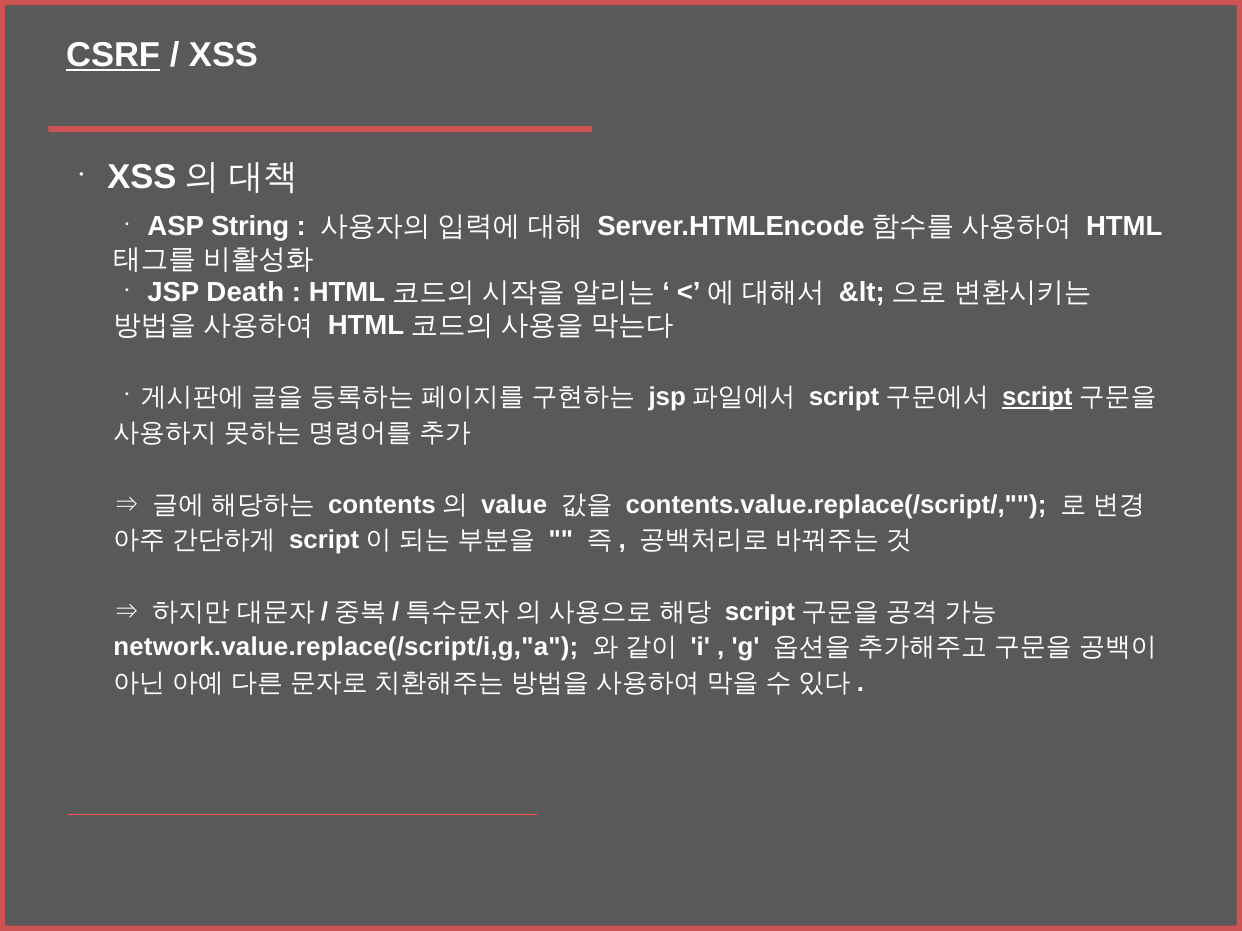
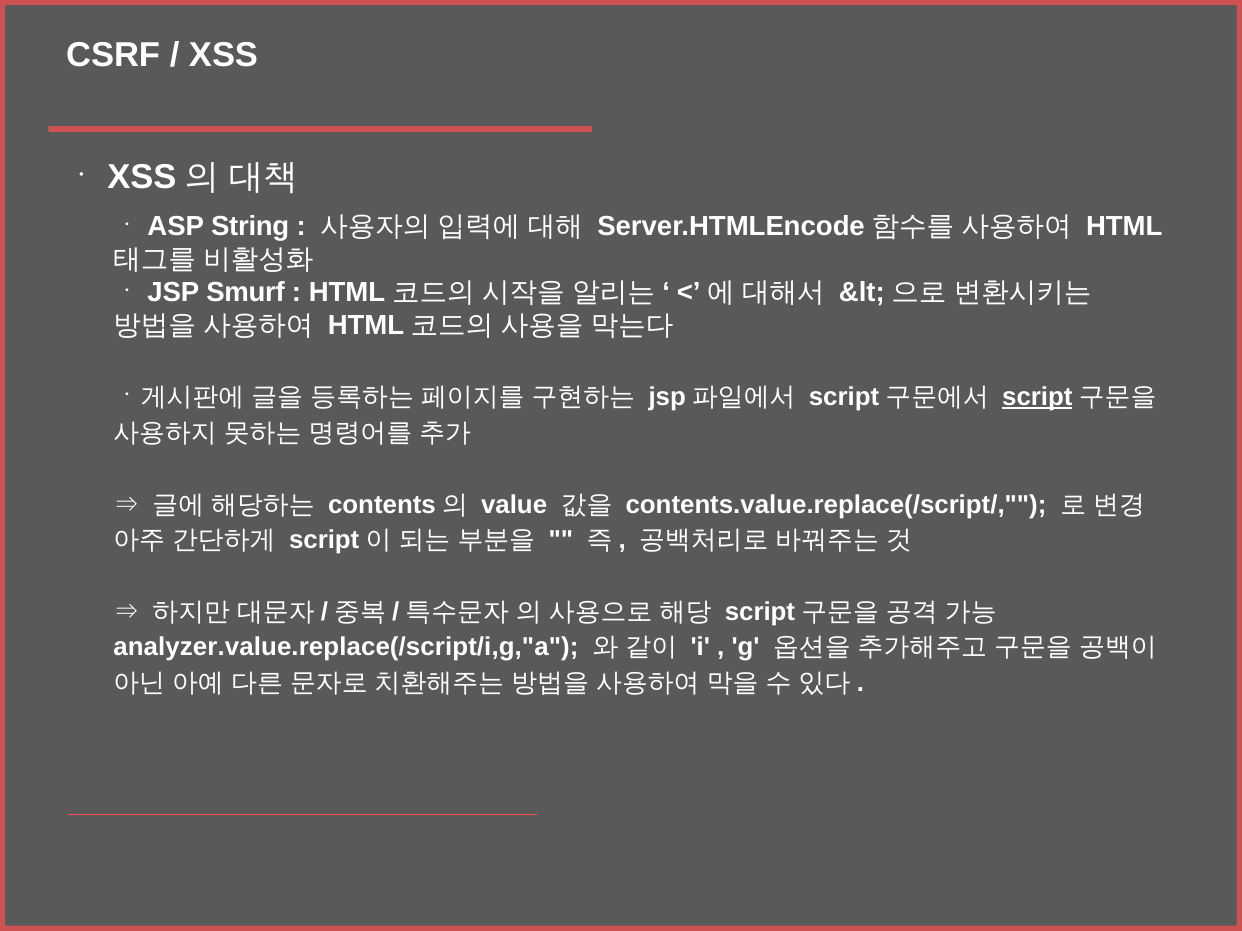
CSRF underline: present -> none (113, 55)
Death: Death -> Smurf (246, 293)
network.value.replace(/script/i,g,"a: network.value.replace(/script/i,g,"a -> analyzer.value.replace(/script/i,g,"a (346, 648)
